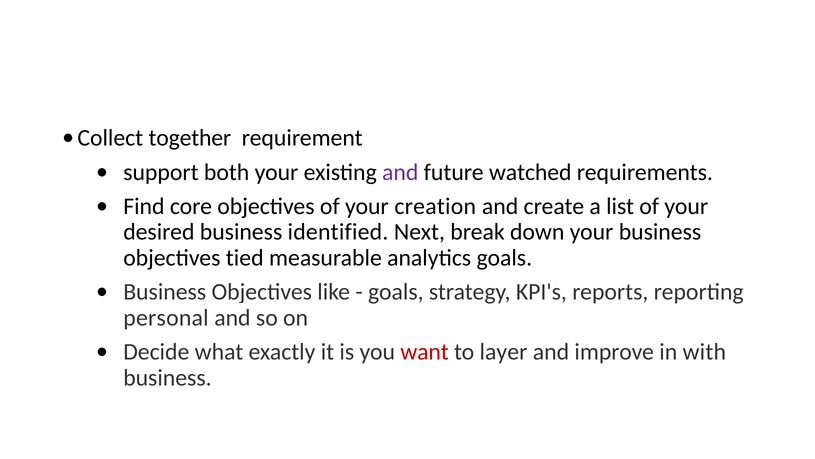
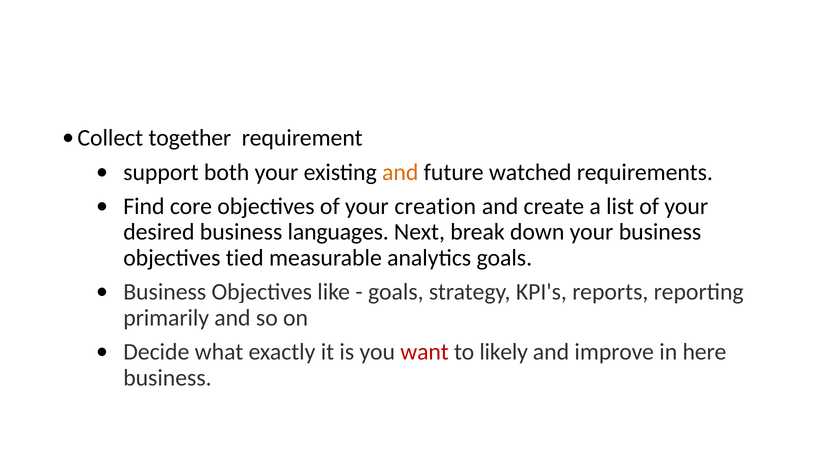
and colour: purple -> orange (400, 172)
identified: identified -> languages (338, 232)
personal: personal -> primarily (166, 317)
layer: layer -> likely (504, 352)
with: with -> here (704, 352)
